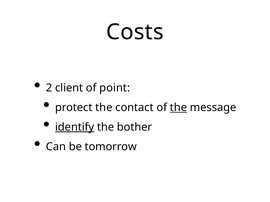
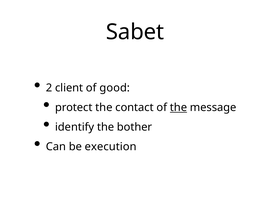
Costs: Costs -> Sabet (135, 32)
point: point -> good (115, 88)
identify underline: present -> none (75, 127)
tomorrow: tomorrow -> execution (111, 147)
